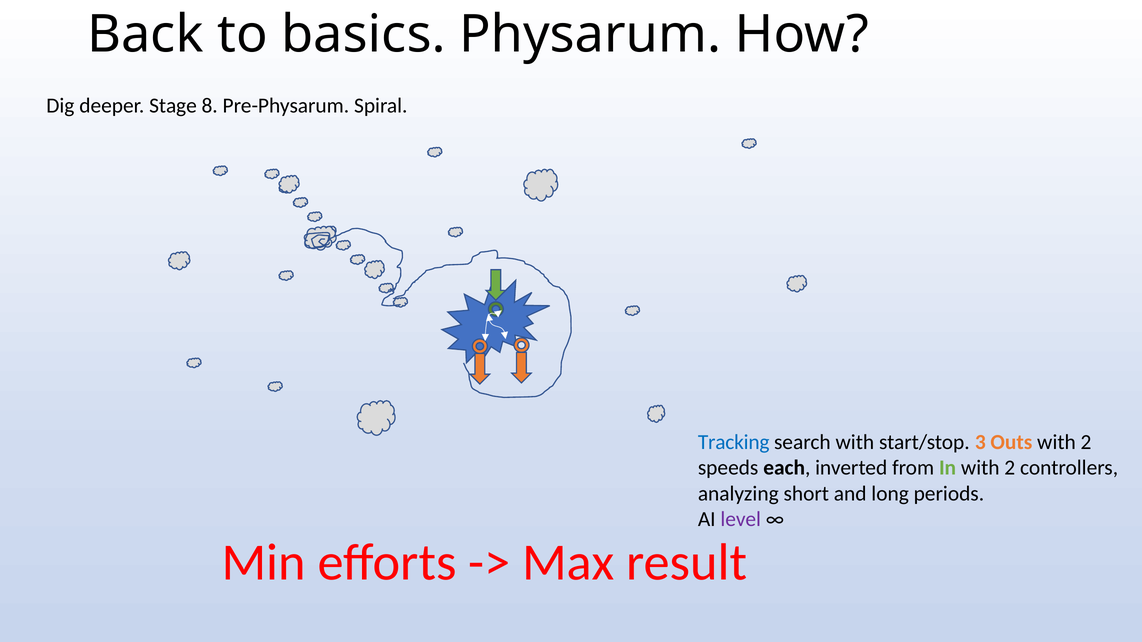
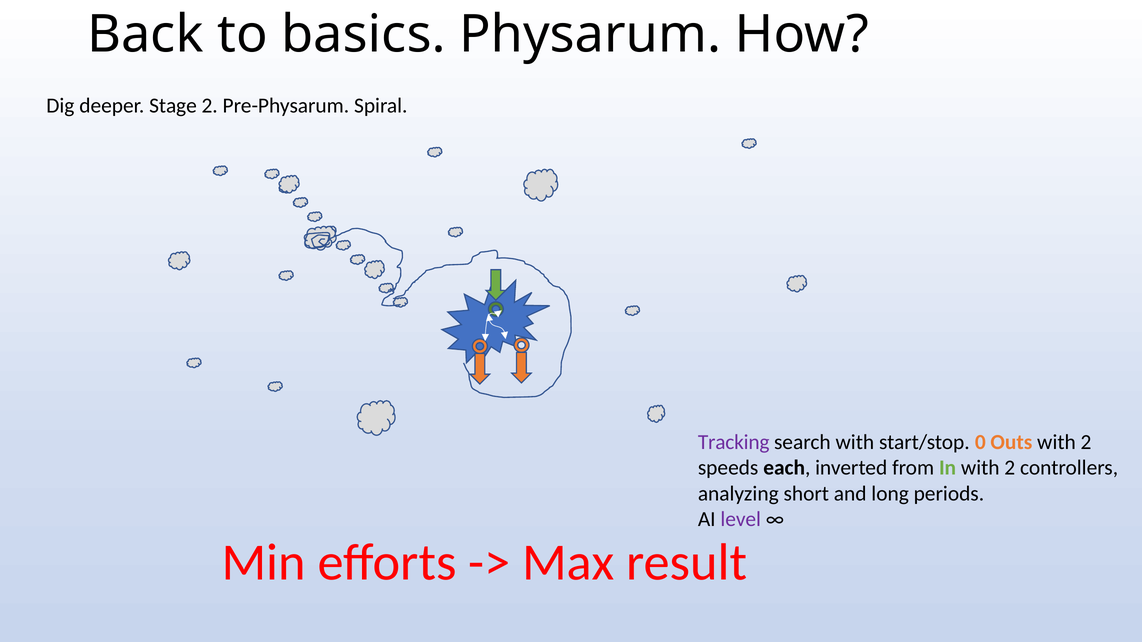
Stage 8: 8 -> 2 (210, 106)
Tracking colour: blue -> purple (734, 442)
3: 3 -> 0 (980, 442)
